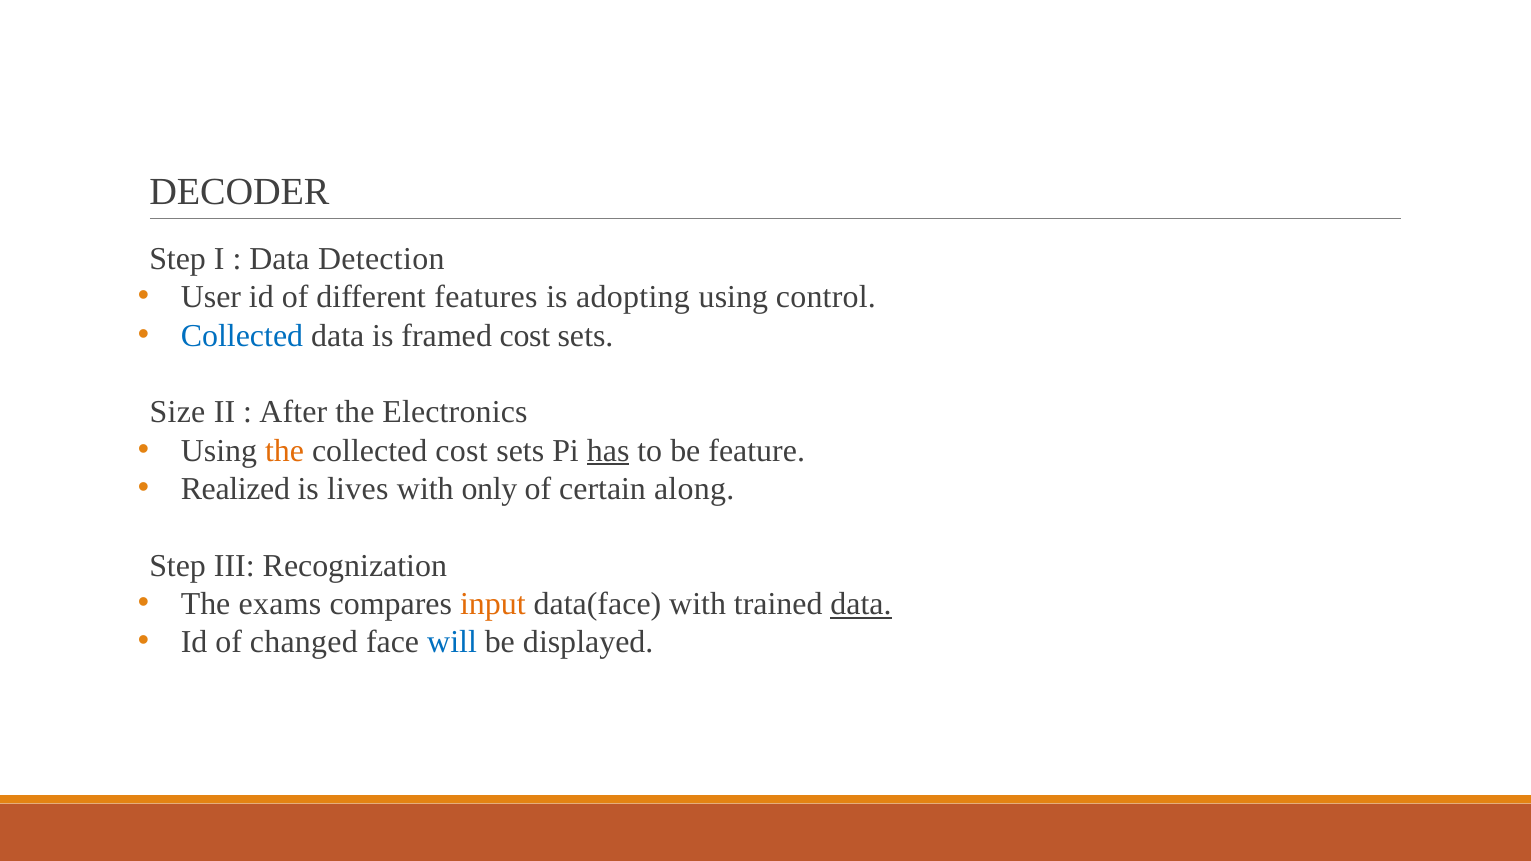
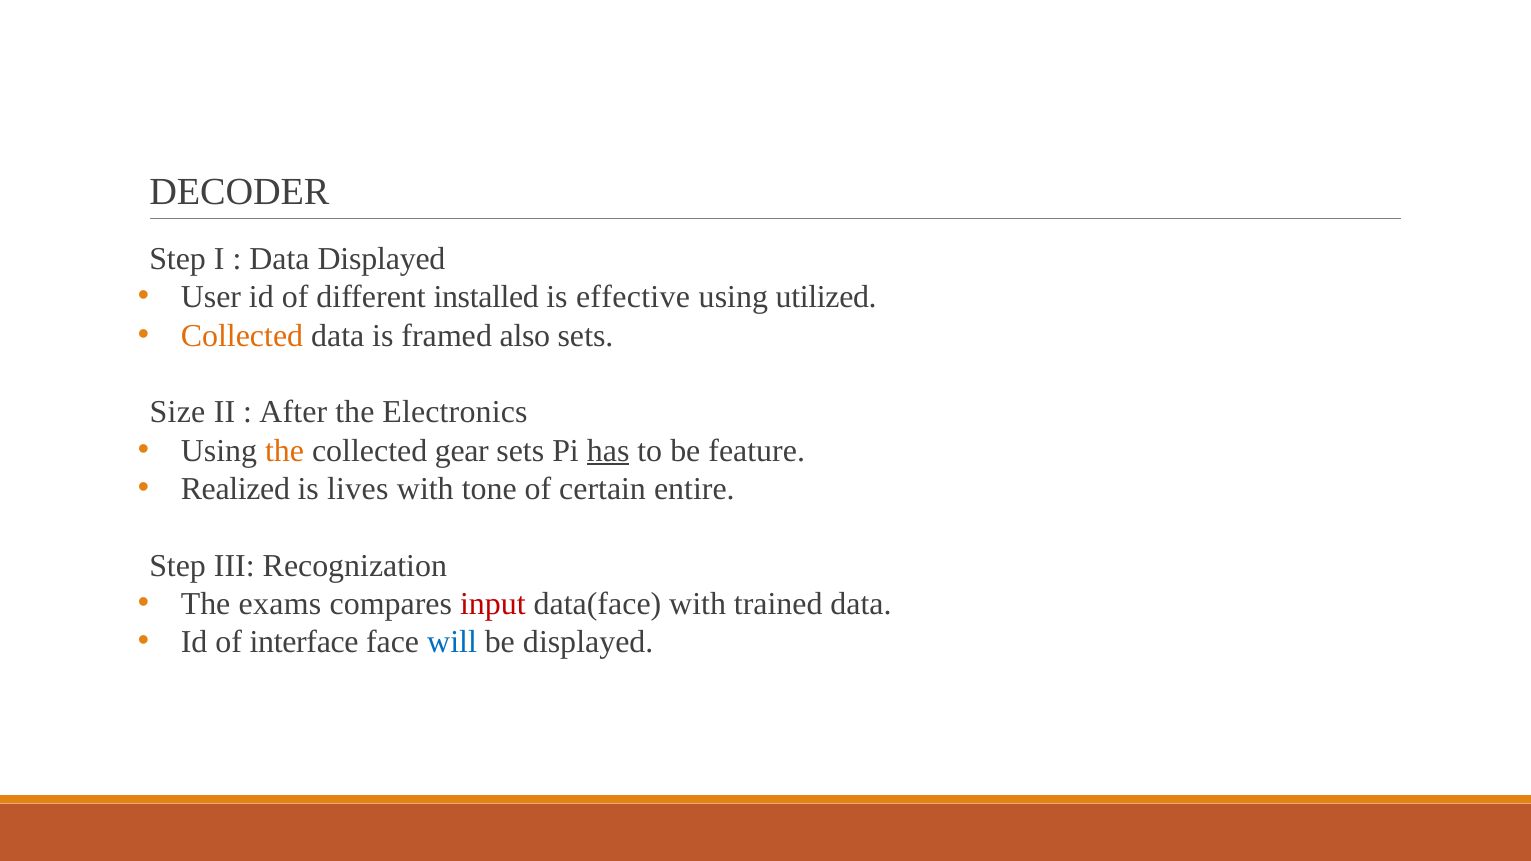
Data Detection: Detection -> Displayed (382, 259)
features: features -> installed (486, 297)
adopting: adopting -> effective (633, 297)
control: control -> utilized (826, 297)
Collected colour: blue -> orange (242, 336)
framed cost: cost -> also (525, 336)
collected cost: cost -> gear (462, 451)
only: only -> tone (489, 489)
along: along -> entire (694, 489)
input colour: orange -> red (493, 604)
data underline: present -> none (861, 604)
changed: changed -> interface (304, 642)
